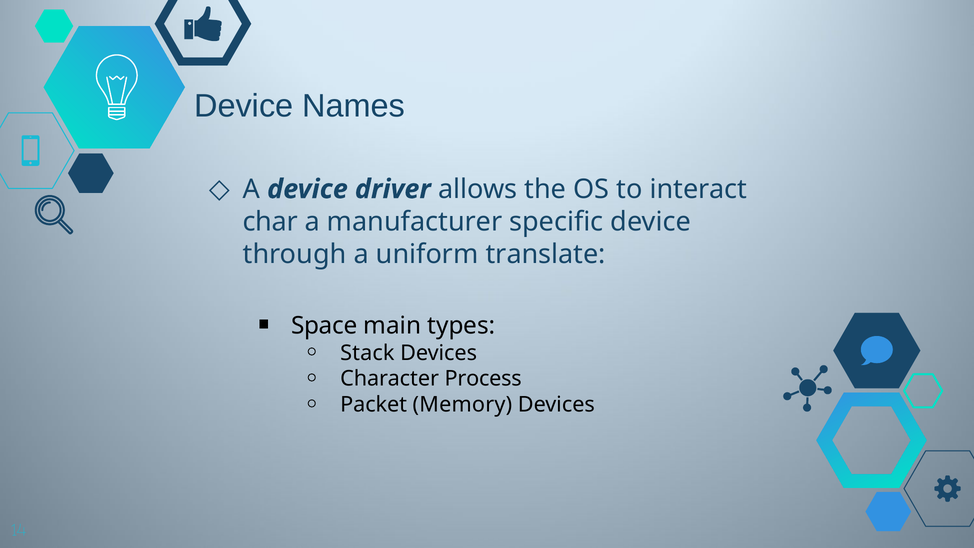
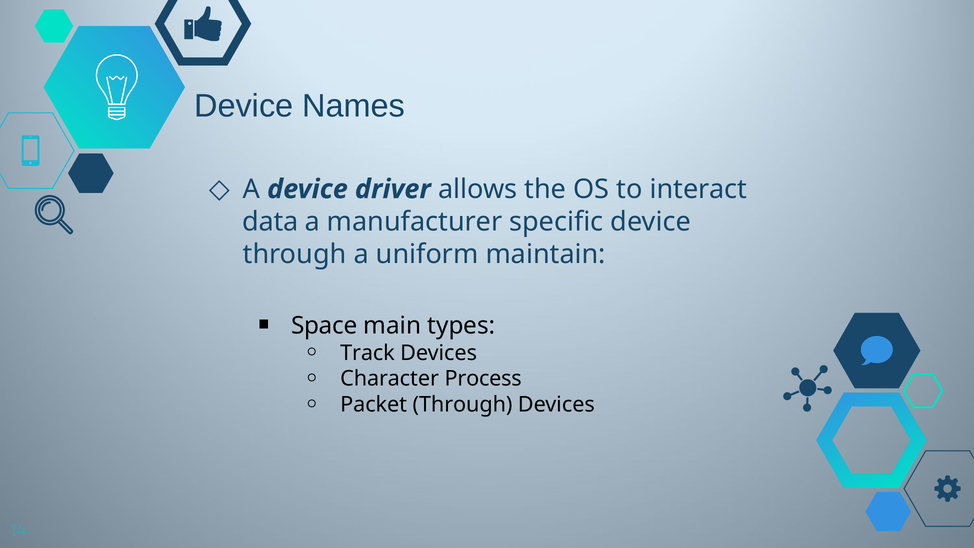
char: char -> data (270, 222)
translate: translate -> maintain (546, 254)
Stack: Stack -> Track (367, 353)
Packet Memory: Memory -> Through (463, 405)
